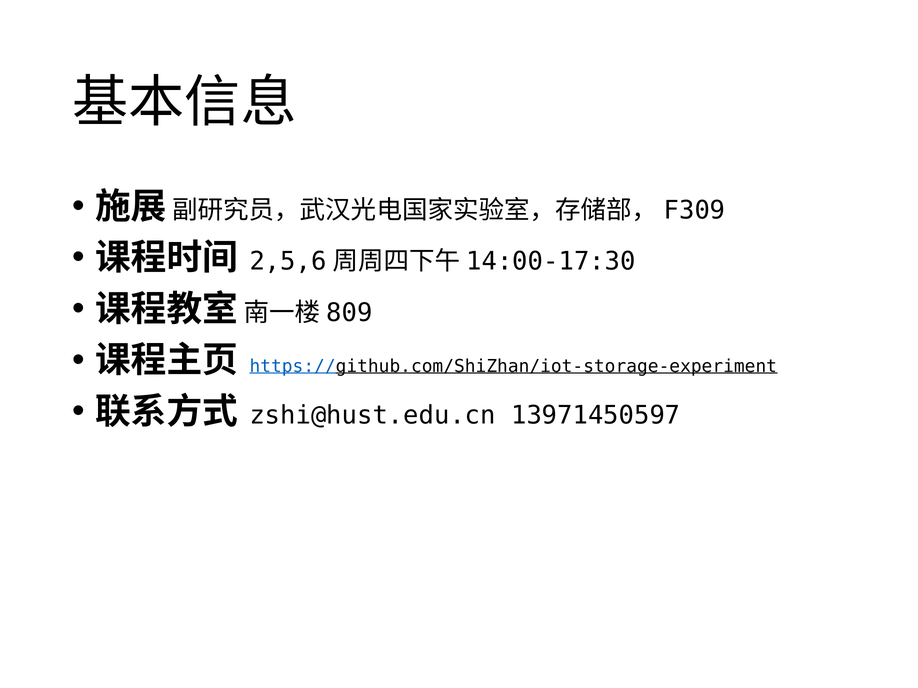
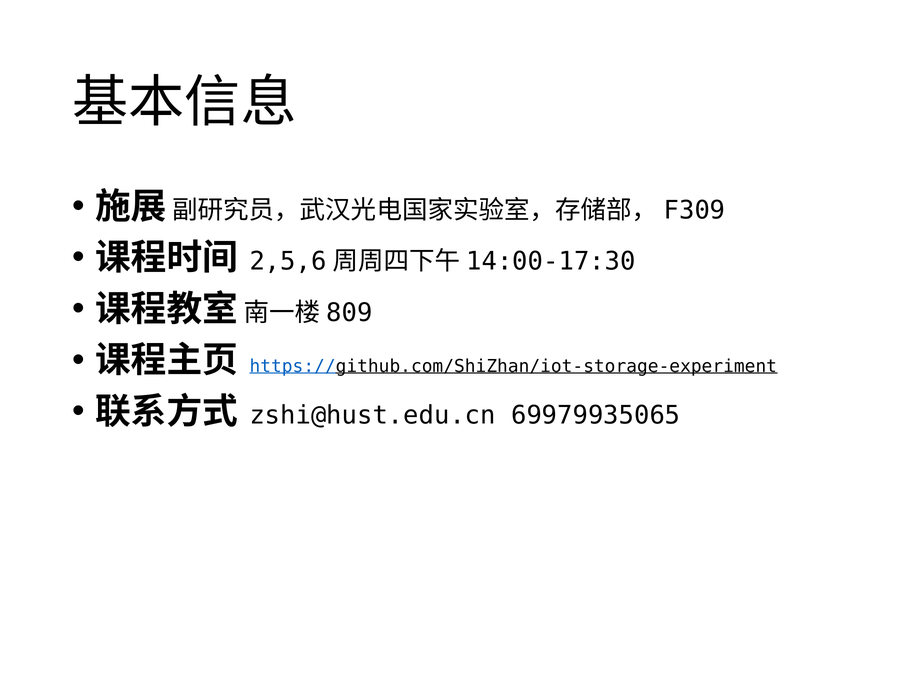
13971450597: 13971450597 -> 69979935065 (596, 416)
